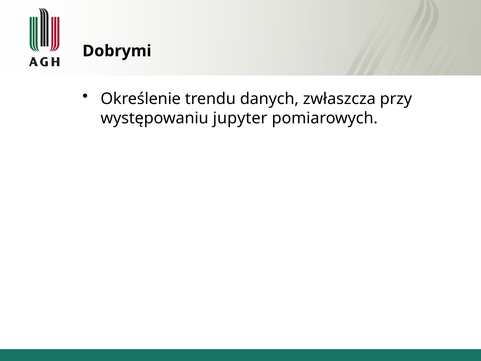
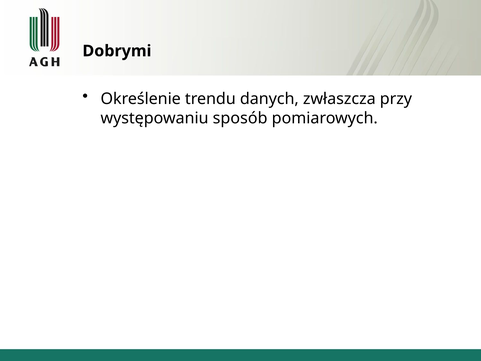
jupyter: jupyter -> sposób (240, 118)
